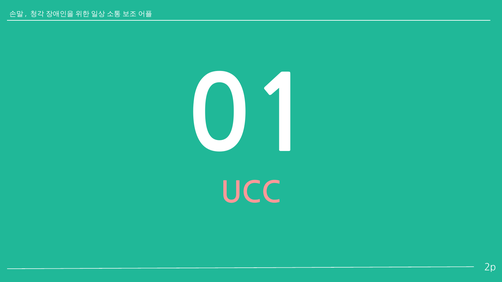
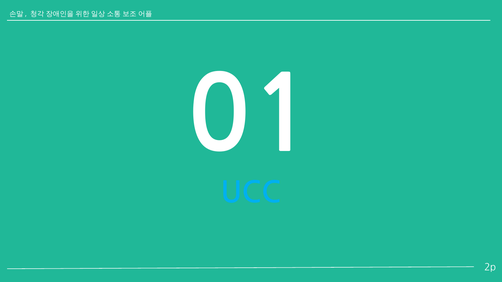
UCC colour: pink -> light blue (251, 193)
